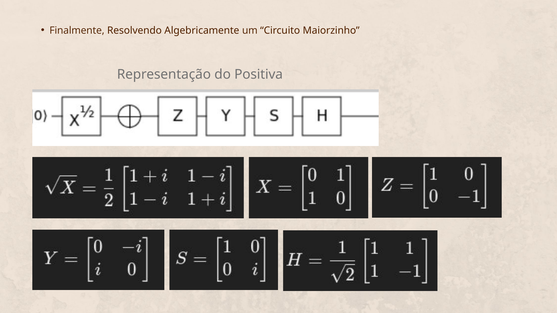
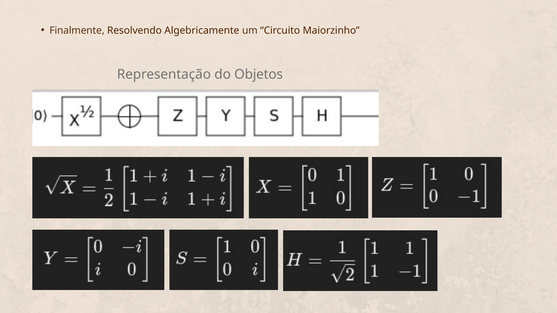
Positiva: Positiva -> Objetos (259, 75)
